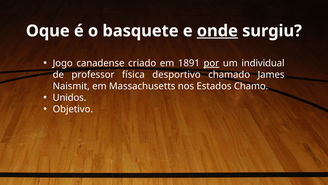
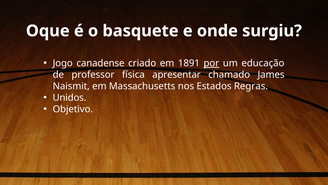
onde underline: present -> none (217, 31)
individual: individual -> educação (263, 63)
desportivo: desportivo -> apresentar (177, 75)
Chamo: Chamo -> Regras (251, 86)
